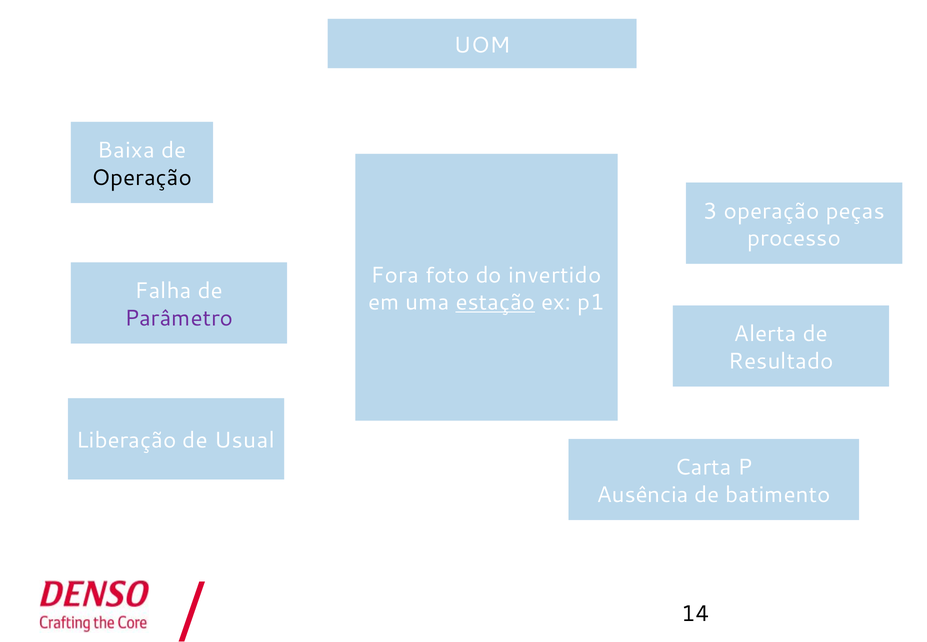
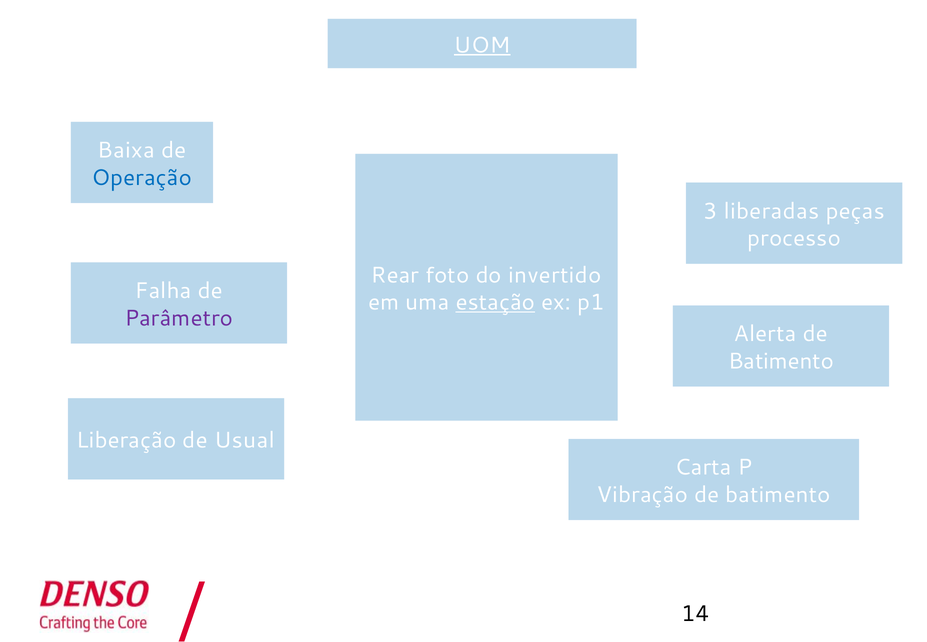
UOM underline: none -> present (482, 45)
Operação colour: black -> blue (142, 178)
3 operação: operação -> liberadas (772, 211)
Fora: Fora -> Rear (395, 275)
Resultado: Resultado -> Batimento (781, 361)
Ausência: Ausência -> Vibração (642, 494)
